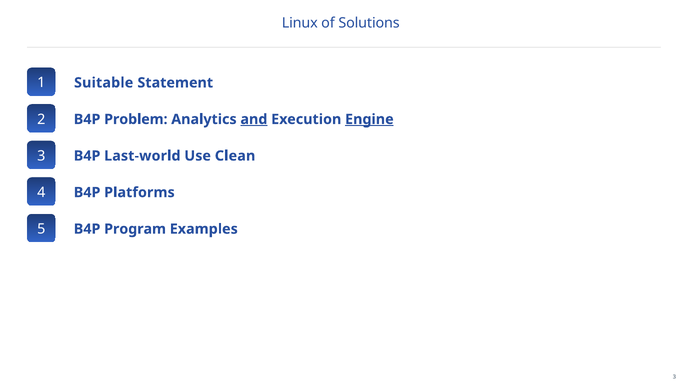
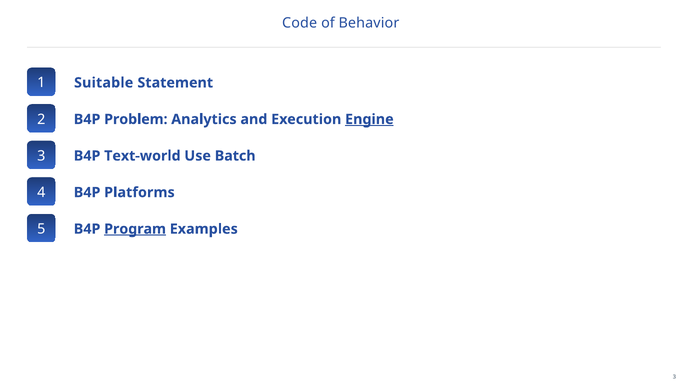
Linux: Linux -> Code (300, 23)
Solutions: Solutions -> Behavior (369, 23)
and underline: present -> none (254, 119)
Last-world: Last-world -> Text-world (142, 156)
Clean: Clean -> Batch (235, 156)
Program underline: none -> present (135, 229)
